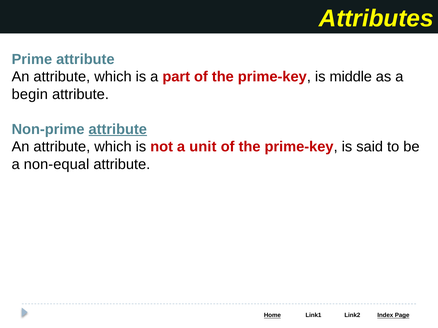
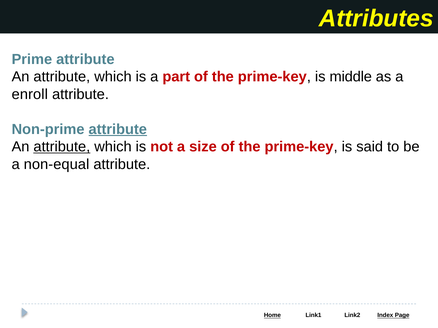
begin: begin -> enroll (30, 94)
attribute underline: none -> present (62, 147)
unit: unit -> size (203, 147)
